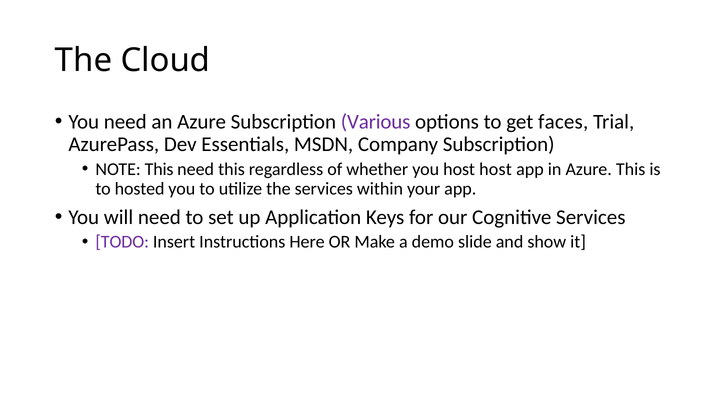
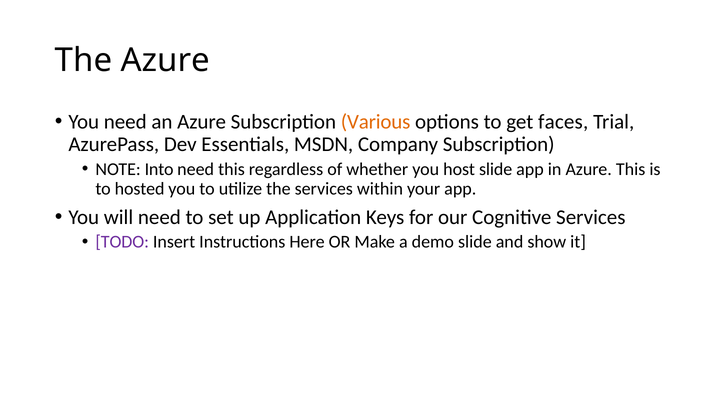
The Cloud: Cloud -> Azure (165, 60)
Various colour: purple -> orange (376, 122)
NOTE This: This -> Into (159, 169)
host host: host -> slide (496, 169)
